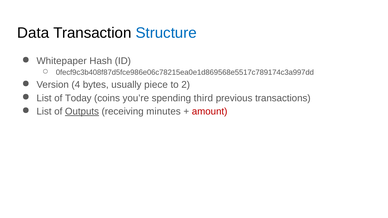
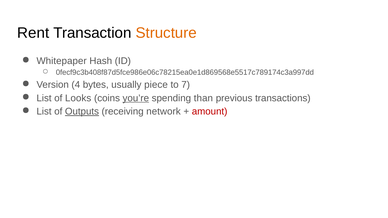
Data: Data -> Rent (33, 33)
Structure colour: blue -> orange (166, 33)
2: 2 -> 7 (186, 85)
Today: Today -> Looks (78, 98)
you’re underline: none -> present (136, 98)
third: third -> than (203, 98)
minutes: minutes -> network (164, 112)
